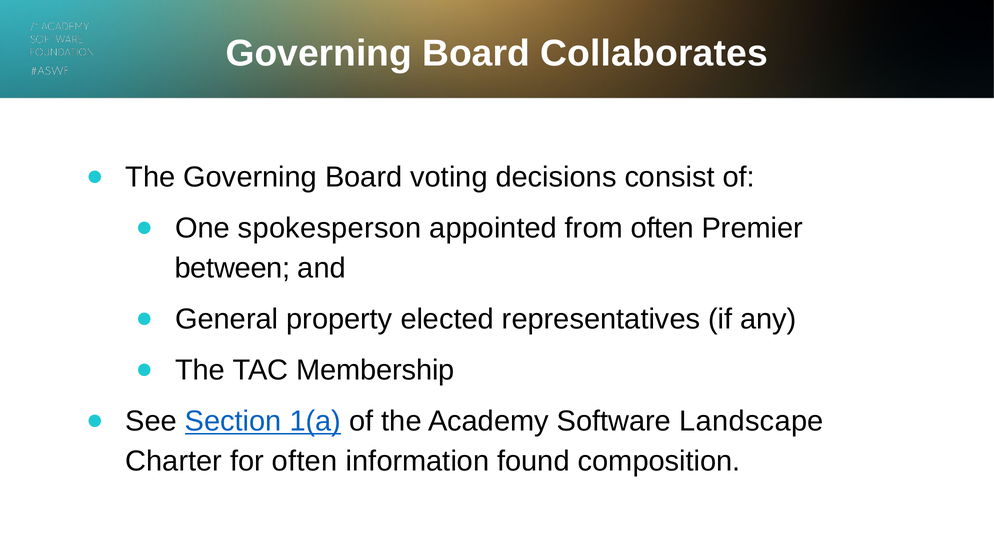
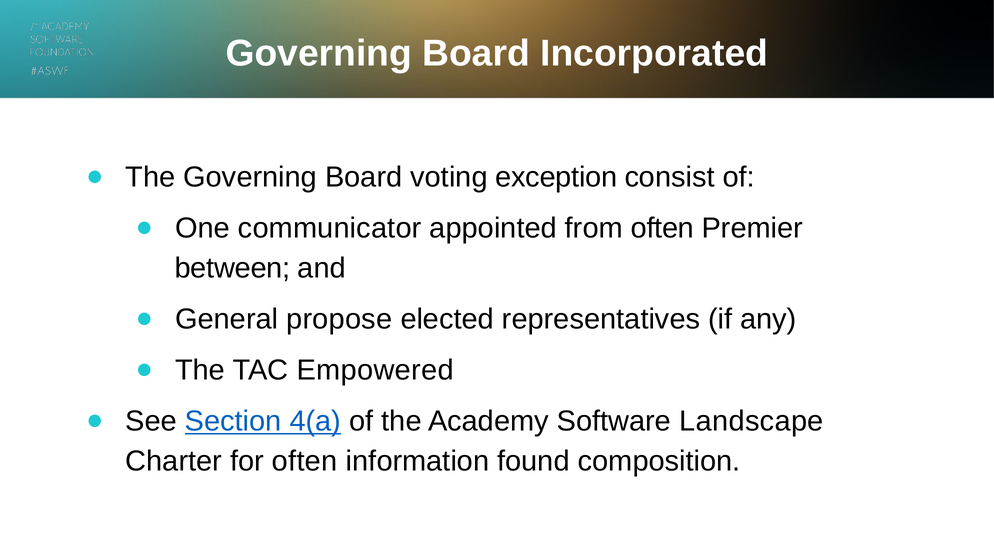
Collaborates: Collaborates -> Incorporated (654, 53)
decisions: decisions -> exception (556, 177)
spokesperson: spokesperson -> communicator (330, 228)
property: property -> propose (339, 319)
Membership: Membership -> Empowered (375, 370)
1(a: 1(a -> 4(a (315, 421)
